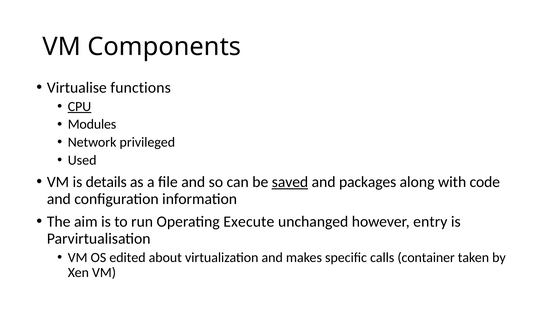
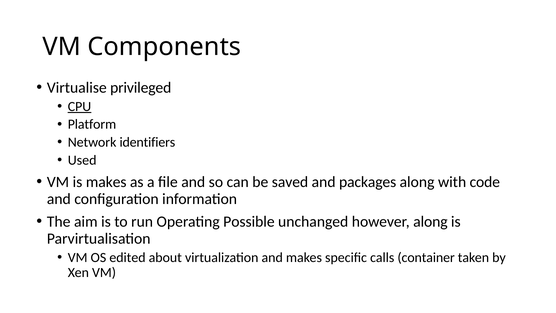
functions: functions -> privileged (141, 88)
Modules: Modules -> Platform (92, 124)
privileged: privileged -> identifiers (147, 142)
is details: details -> makes (106, 182)
saved underline: present -> none (290, 182)
Execute: Execute -> Possible (249, 221)
however entry: entry -> along (430, 221)
